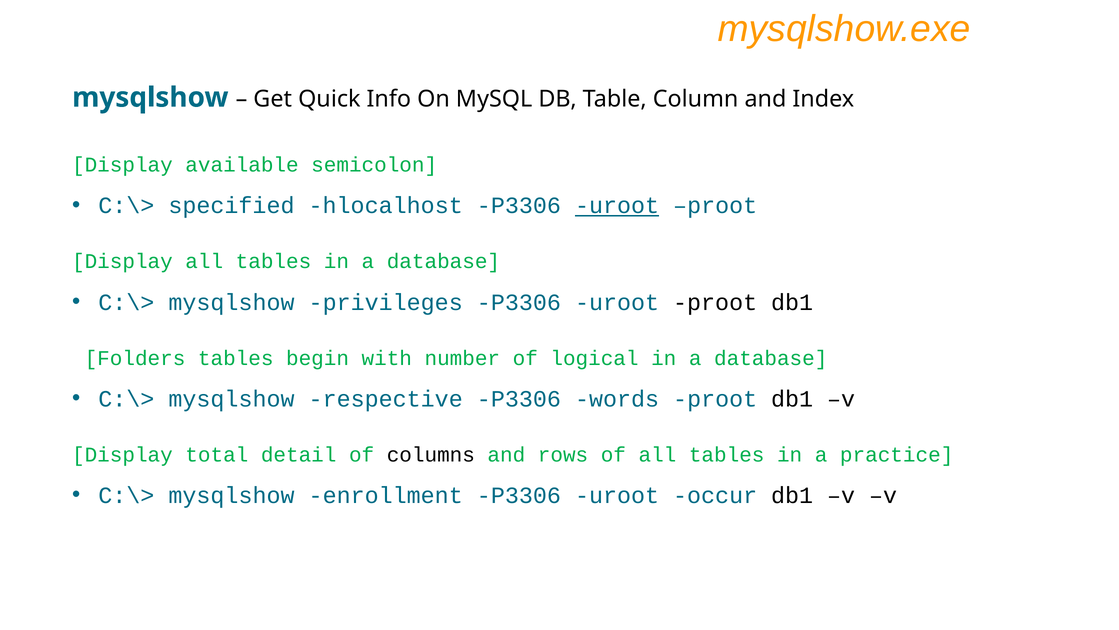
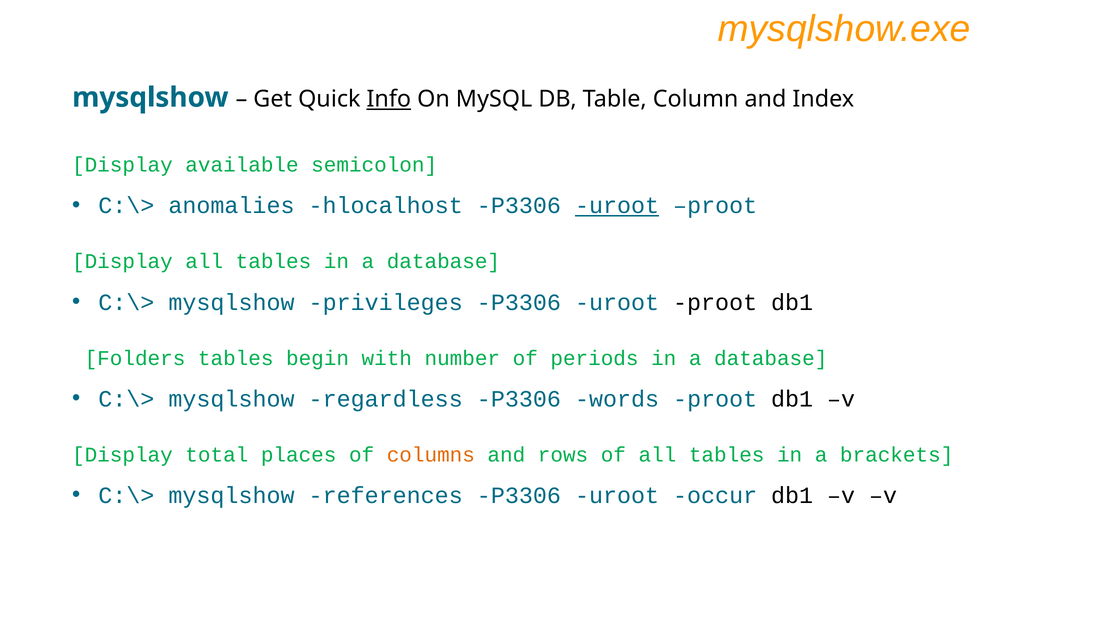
Info underline: none -> present (389, 99)
specified: specified -> anomalies (231, 206)
logical: logical -> periods (594, 358)
respective: respective -> regardless (386, 399)
detail: detail -> places (299, 454)
columns colour: black -> orange (431, 454)
practice: practice -> brackets (897, 454)
enrollment: enrollment -> references (386, 495)
